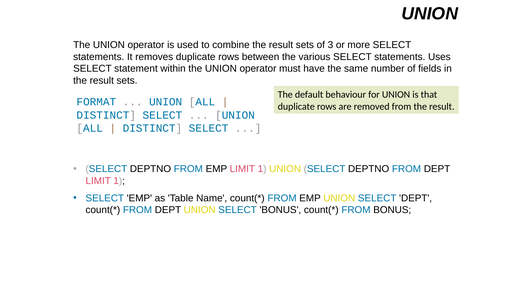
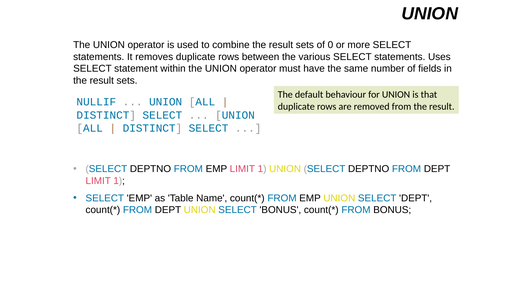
3: 3 -> 0 (330, 45)
FORMAT: FORMAT -> NULLIF (96, 102)
